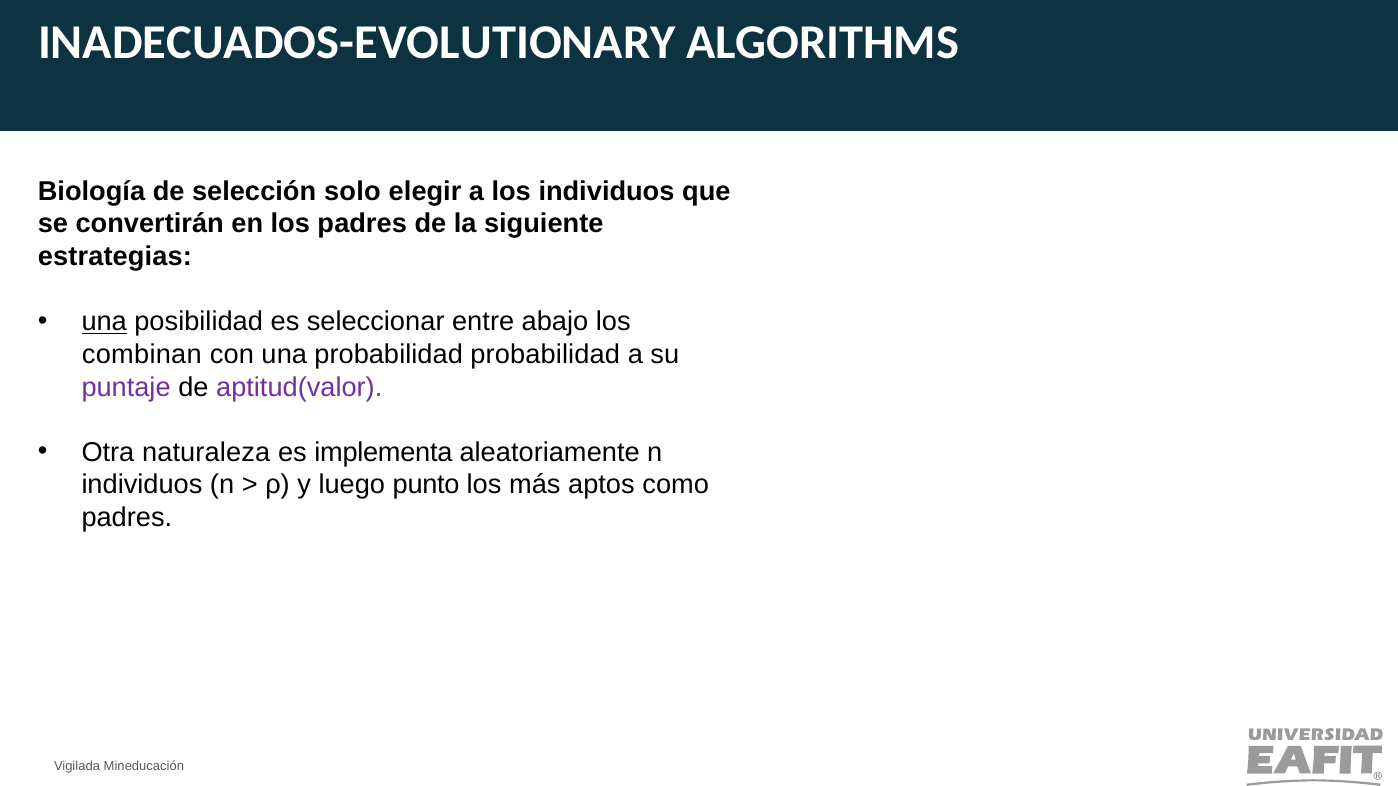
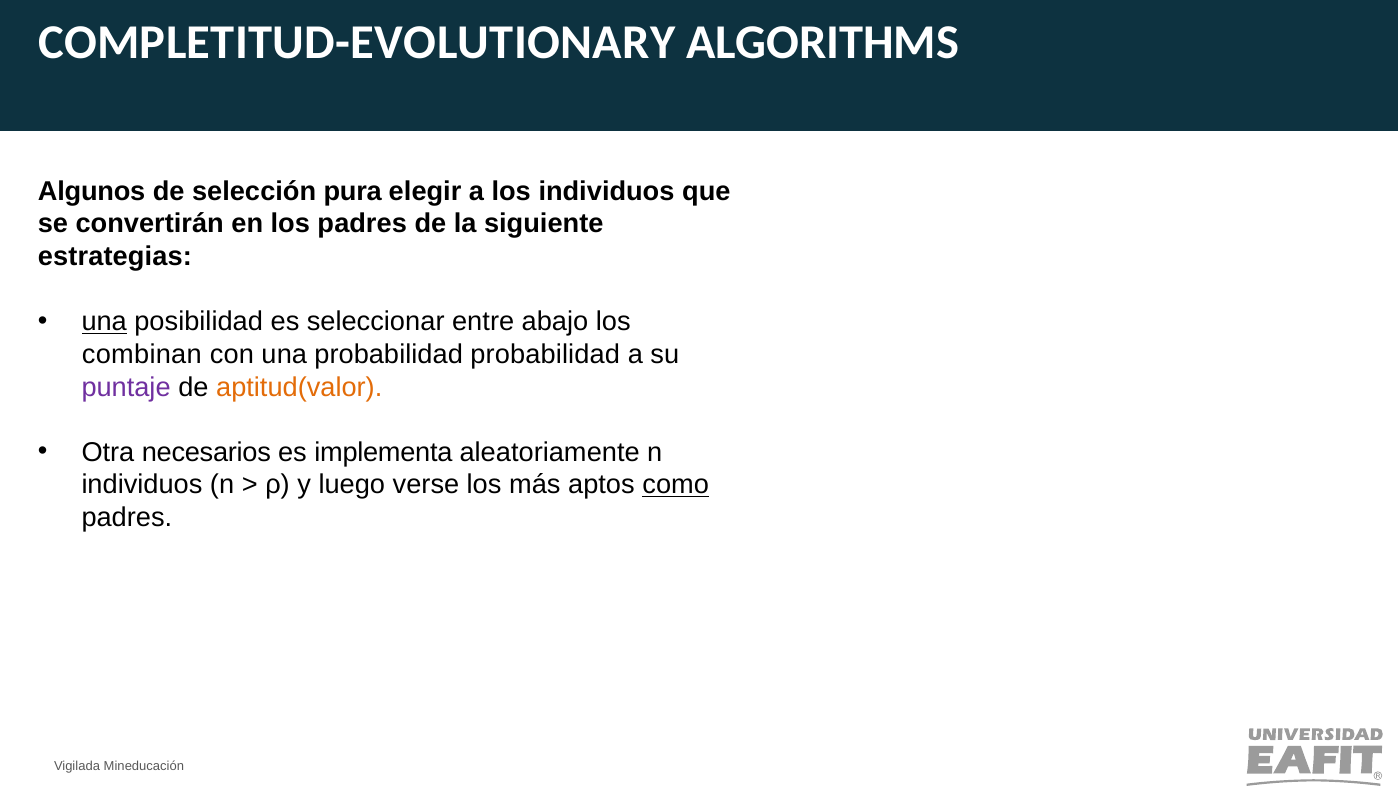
INADECUADOS-EVOLUTIONARY: INADECUADOS-EVOLUTIONARY -> COMPLETITUD-EVOLUTIONARY (357, 43)
Biología: Biología -> Algunos (92, 191)
solo: solo -> pura (353, 191)
aptitud(valor colour: purple -> orange (299, 387)
naturaleza: naturaleza -> necesarios (206, 453)
punto: punto -> verse (426, 485)
como underline: none -> present (676, 485)
